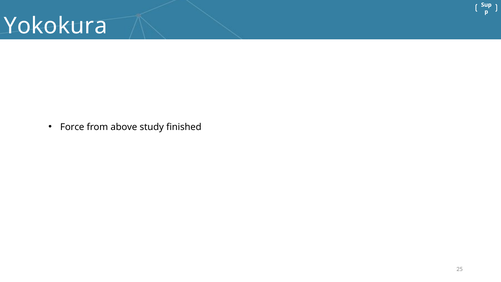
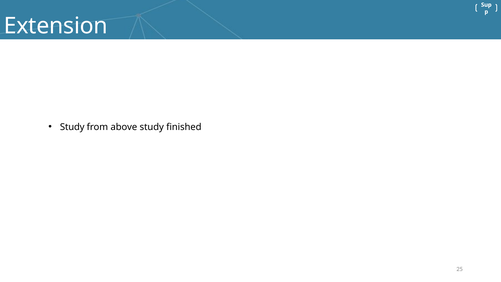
Yokokura: Yokokura -> Extension (56, 26)
Force: Force -> Study (72, 127)
